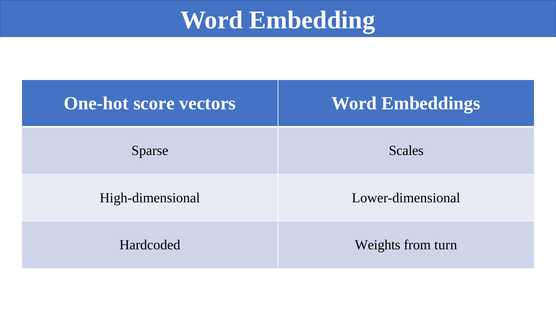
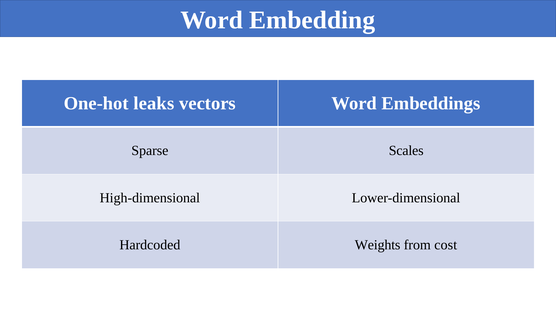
score: score -> leaks (154, 103)
turn: turn -> cost (446, 245)
